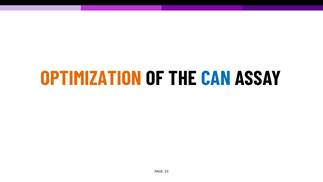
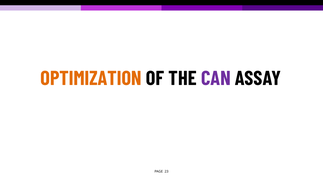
CAN colour: blue -> purple (216, 78)
